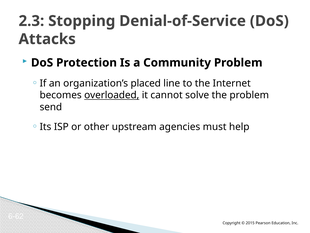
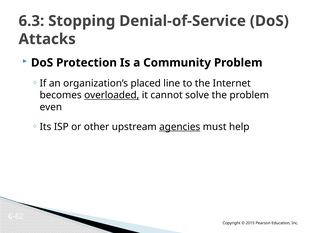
2.3: 2.3 -> 6.3 (31, 21)
send: send -> even (51, 107)
agencies underline: none -> present (180, 126)
